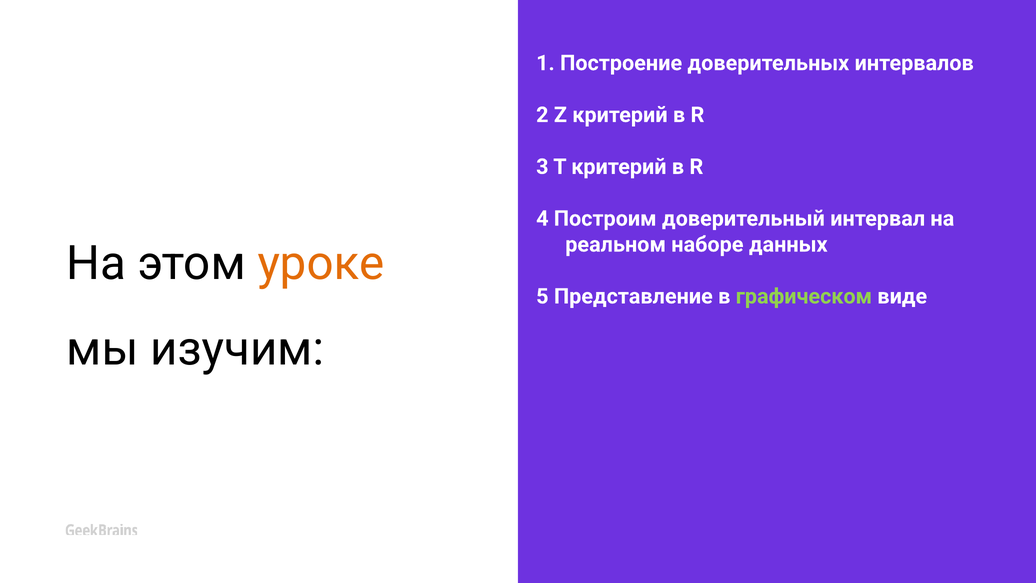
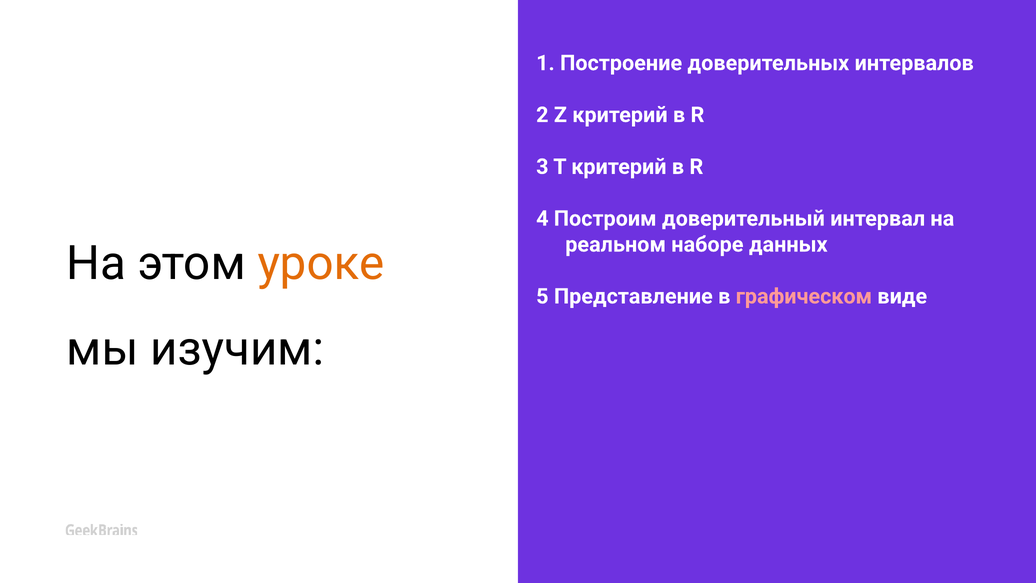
графическом colour: light green -> pink (804, 296)
